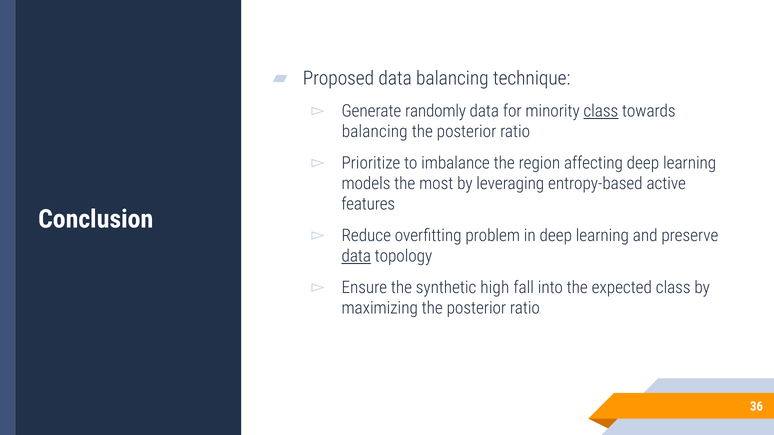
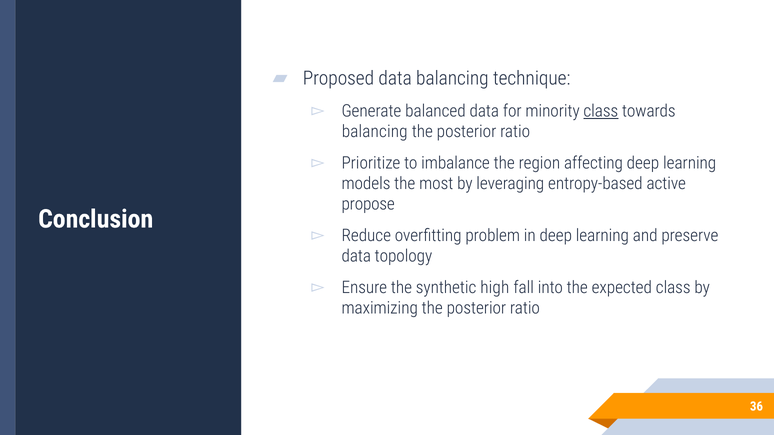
randomly: randomly -> balanced (435, 111)
features: features -> propose (368, 204)
data underline: present -> none (356, 256)
